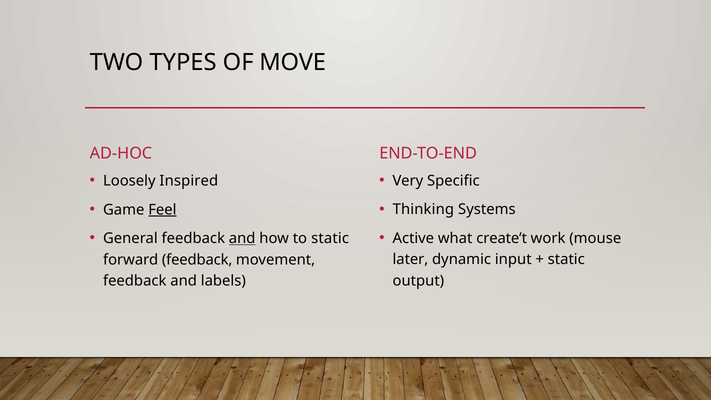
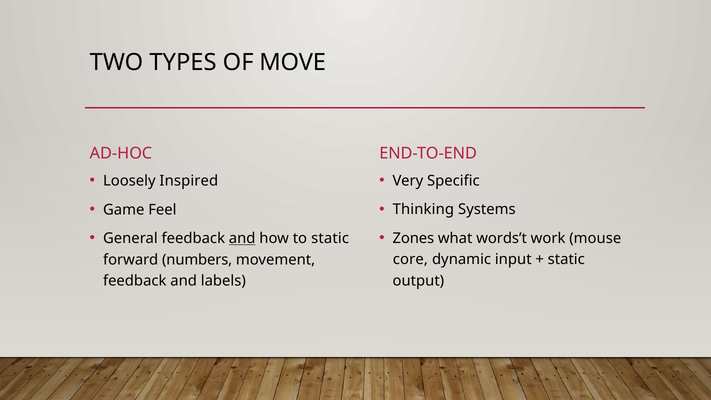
Feel underline: present -> none (162, 210)
Active: Active -> Zones (413, 238)
create’t: create’t -> words’t (502, 238)
later: later -> core (410, 259)
forward feedback: feedback -> numbers (197, 260)
